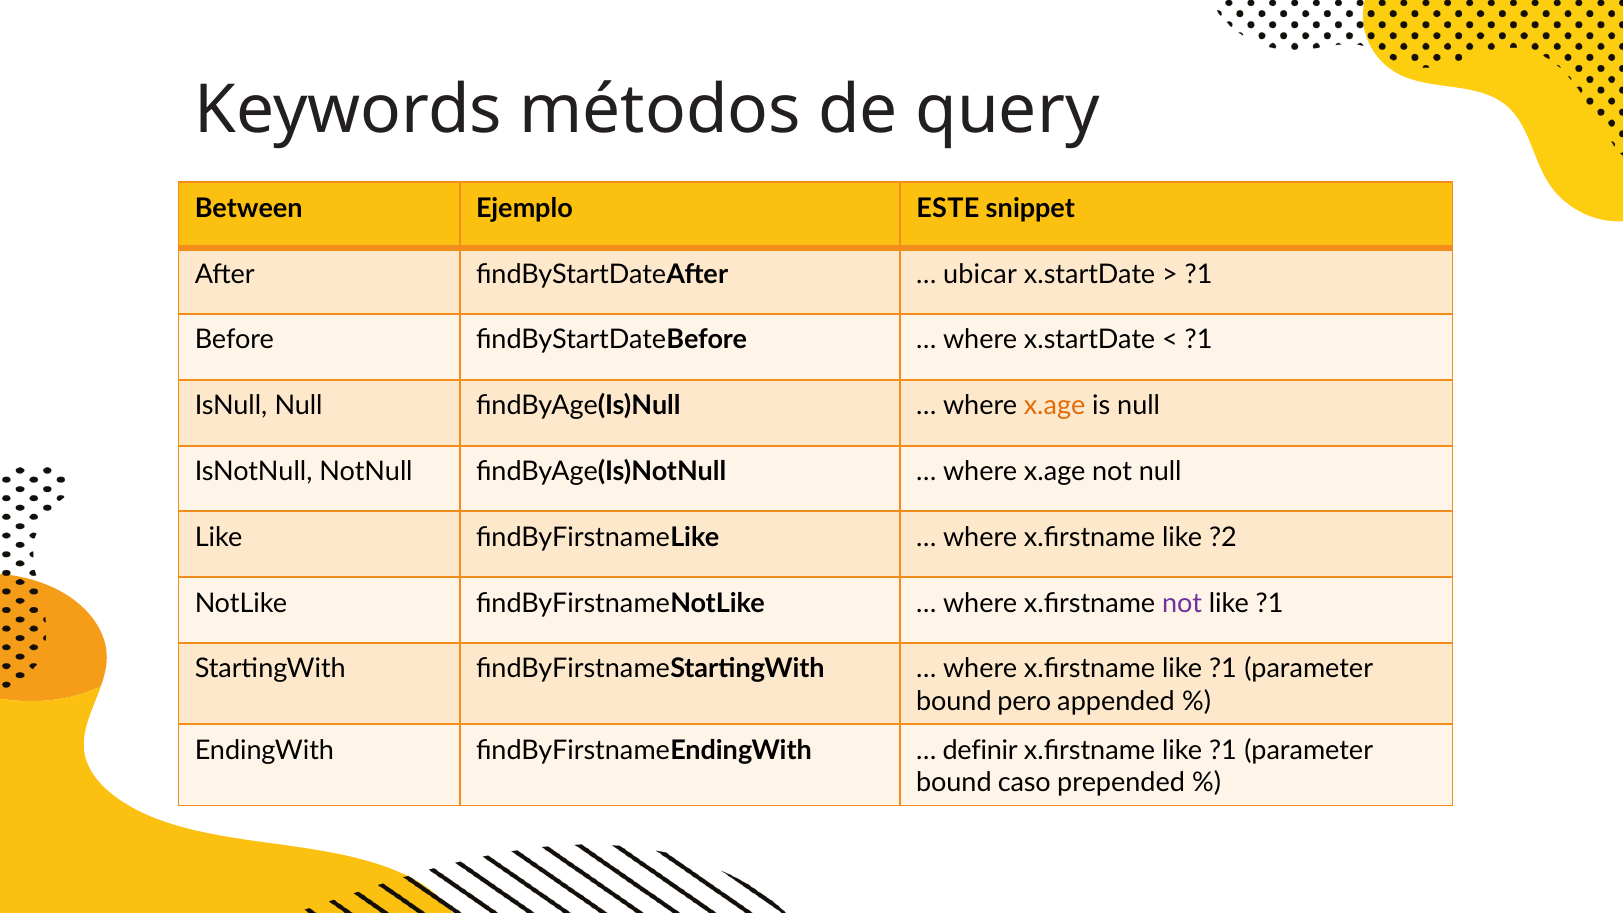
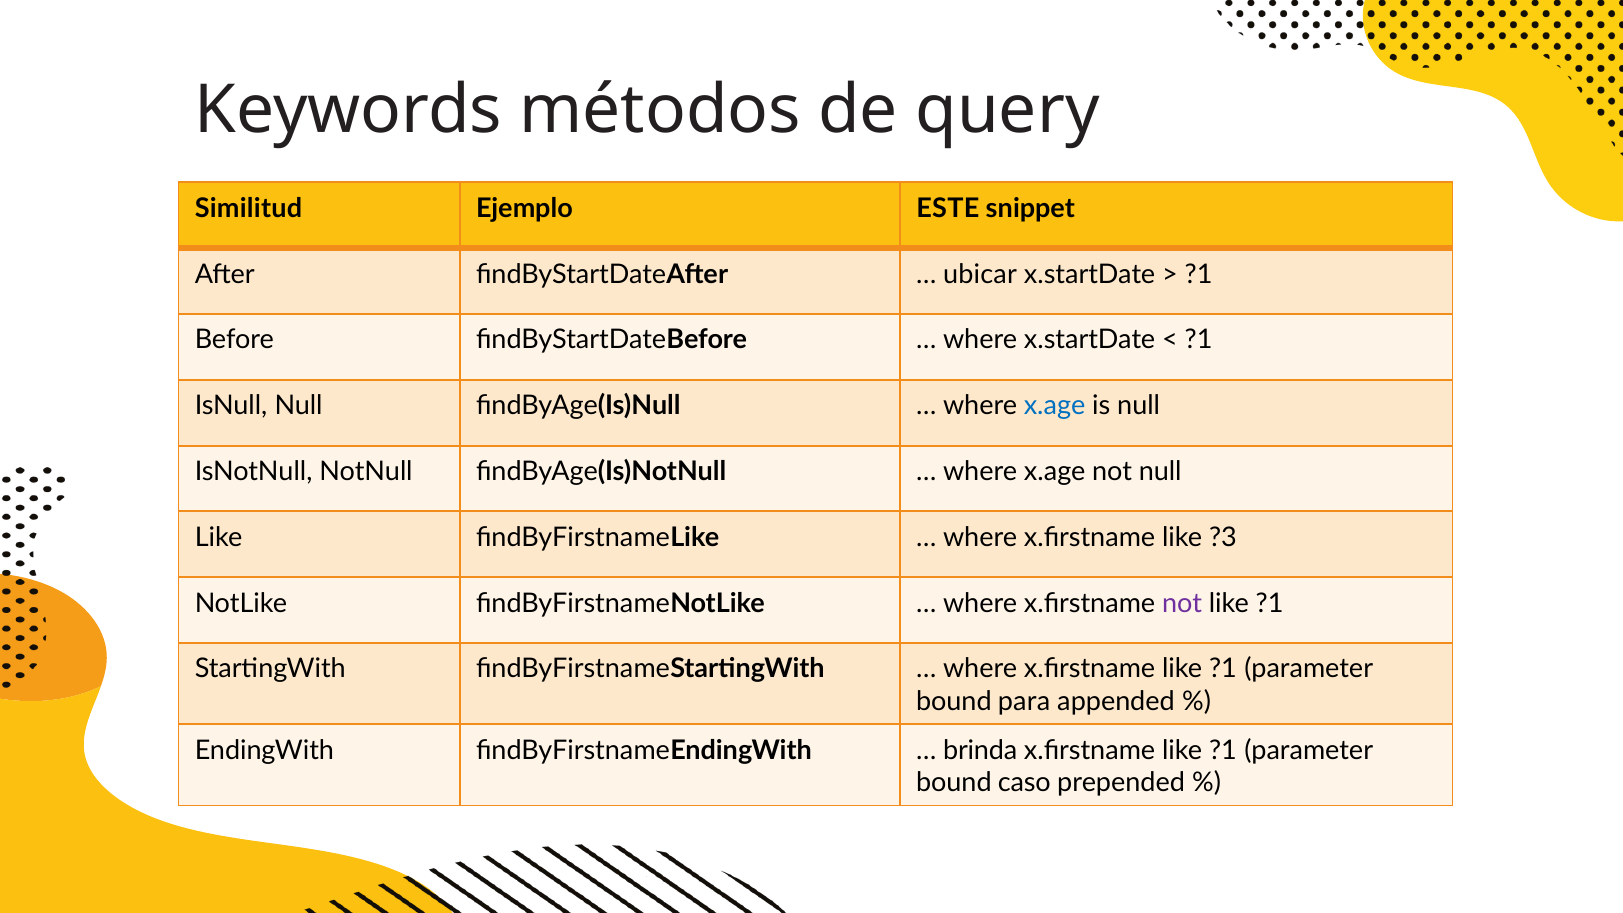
Between: Between -> Similitud (248, 208)
x.age colour: orange -> blue (1055, 406)
?2: ?2 -> ?3 (1223, 537)
pero: pero -> para (1024, 701)
definir: definir -> brinda (980, 750)
